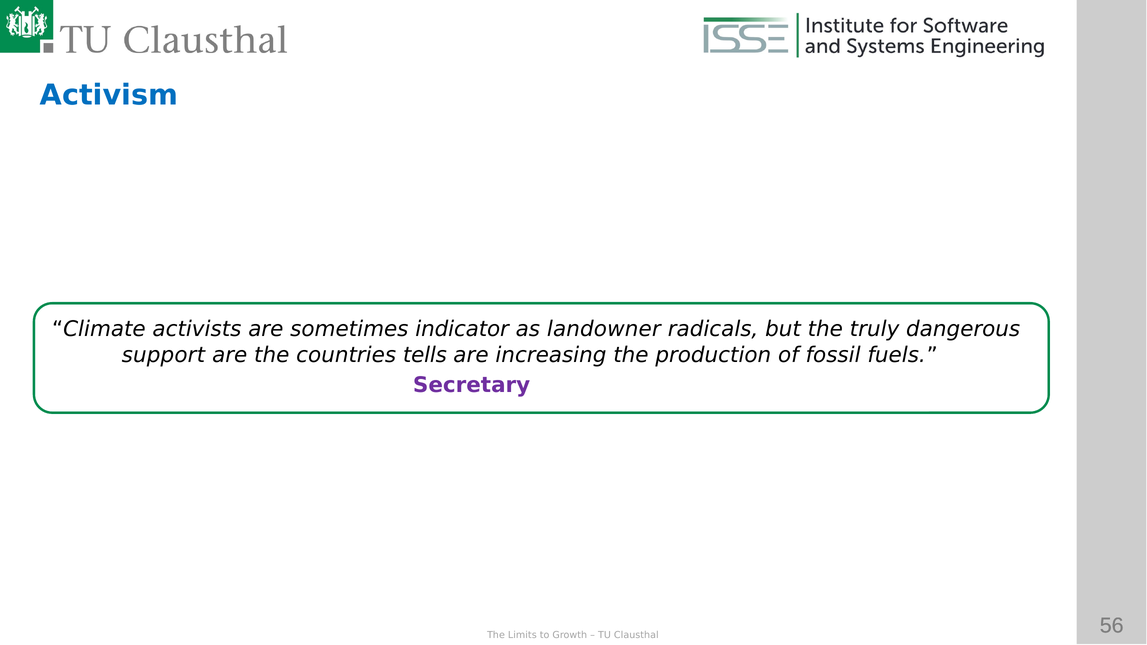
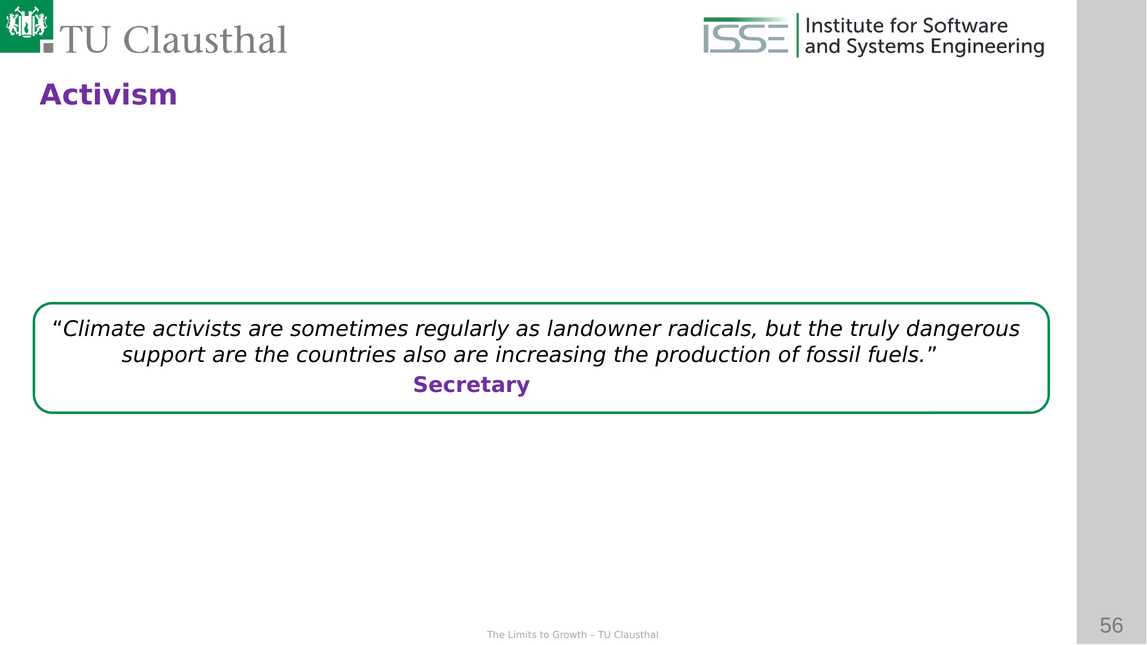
Activism colour: blue -> purple (109, 95)
indicator: indicator -> regularly (462, 329)
tells: tells -> also (425, 355)
